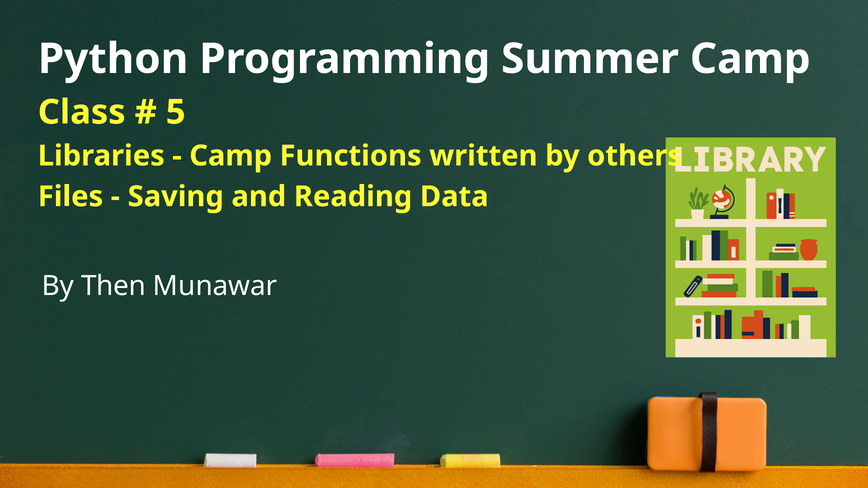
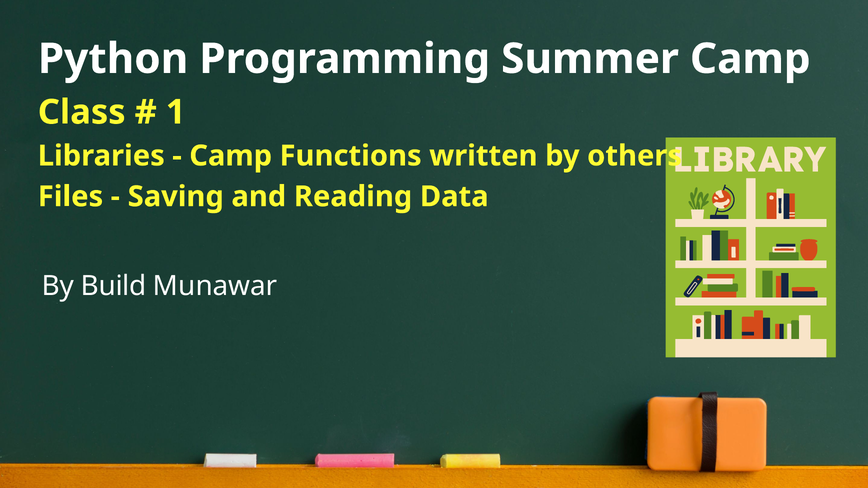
5: 5 -> 1 (176, 112)
Then: Then -> Build (114, 286)
